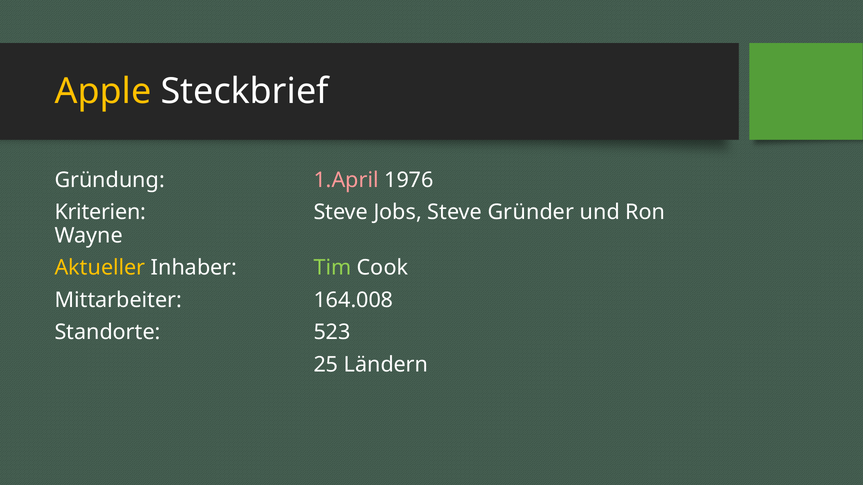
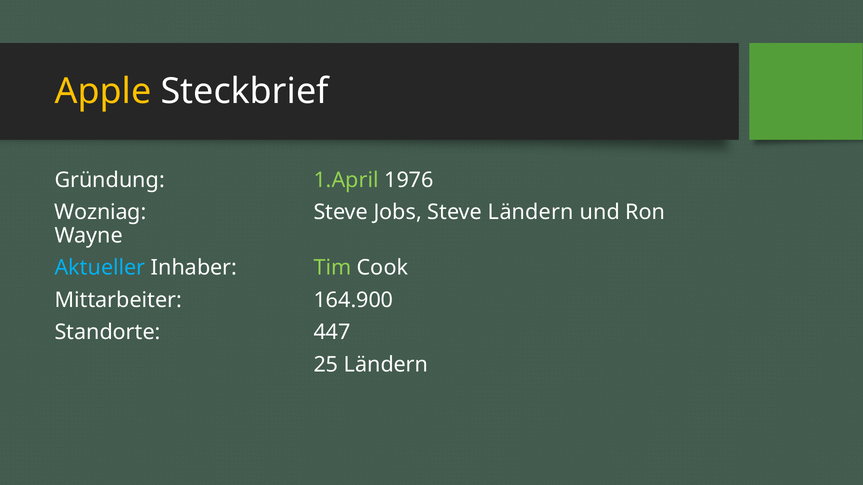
1.April colour: pink -> light green (346, 180)
Kriterien: Kriterien -> Wozniag (100, 212)
Steve Gründer: Gründer -> Ländern (531, 212)
Aktueller colour: yellow -> light blue (100, 268)
164.008: 164.008 -> 164.900 (353, 300)
523: 523 -> 447 (332, 333)
